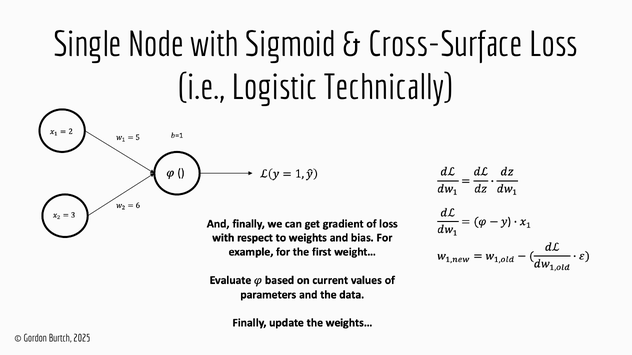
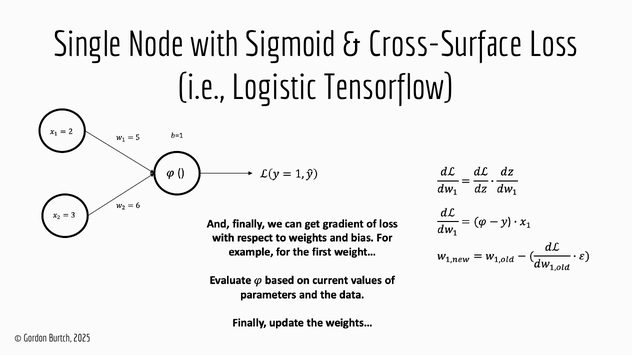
Technically: Technically -> Tensorflow (389, 87)
